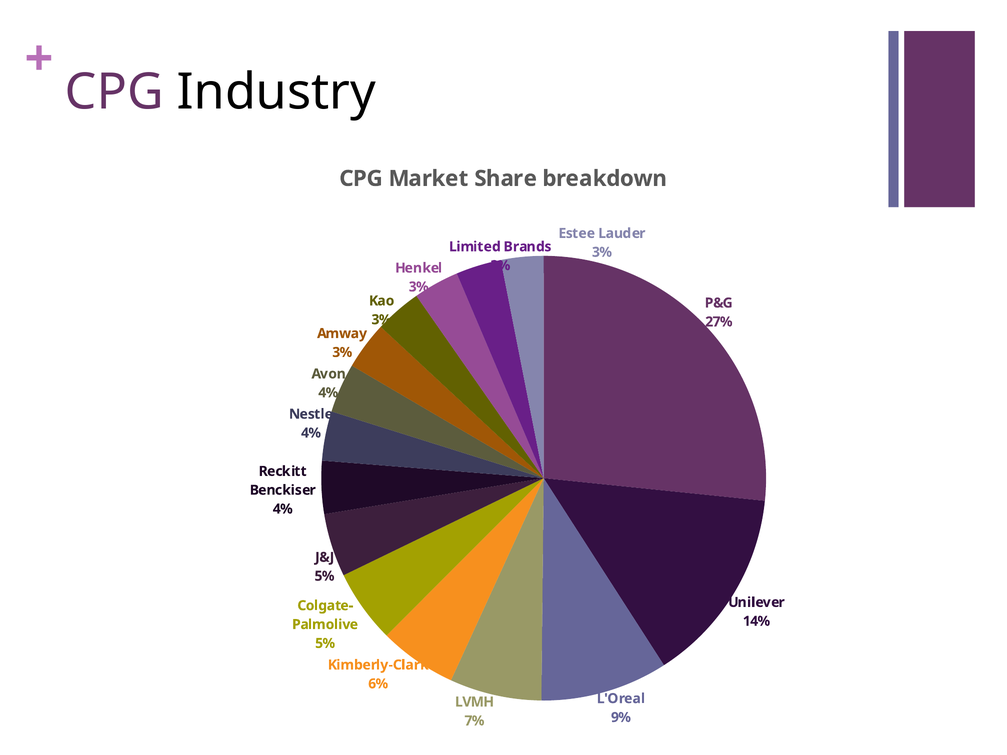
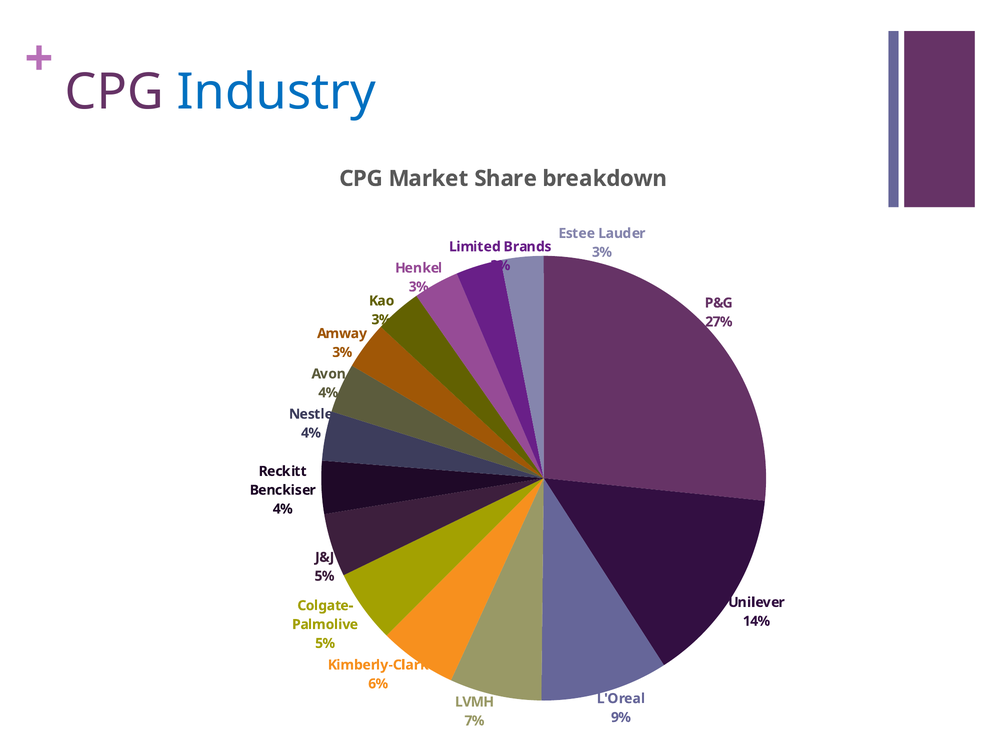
Industry colour: black -> blue (276, 92)
